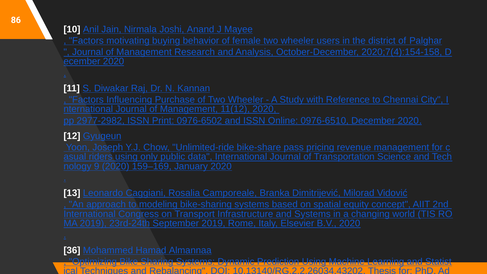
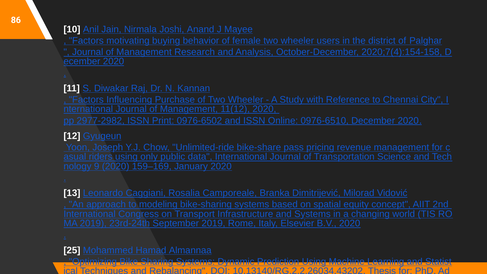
36: 36 -> 25 (72, 250)
